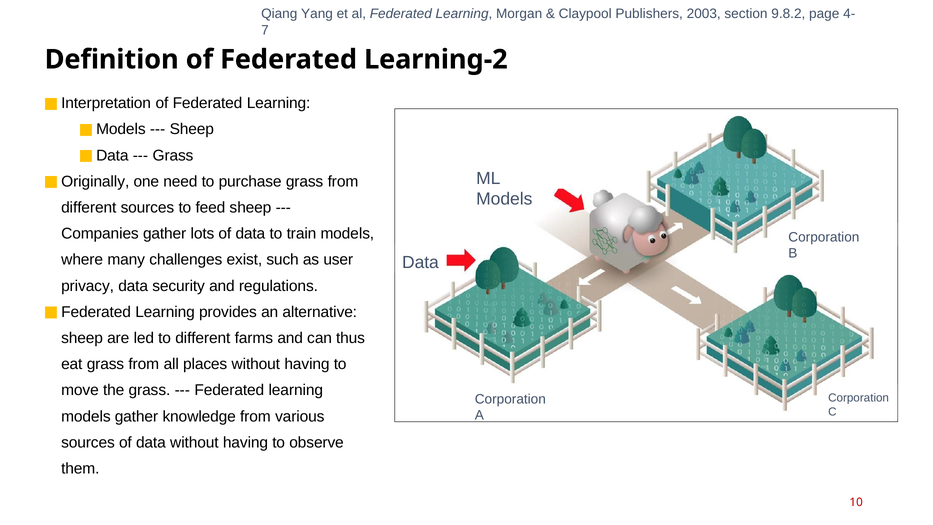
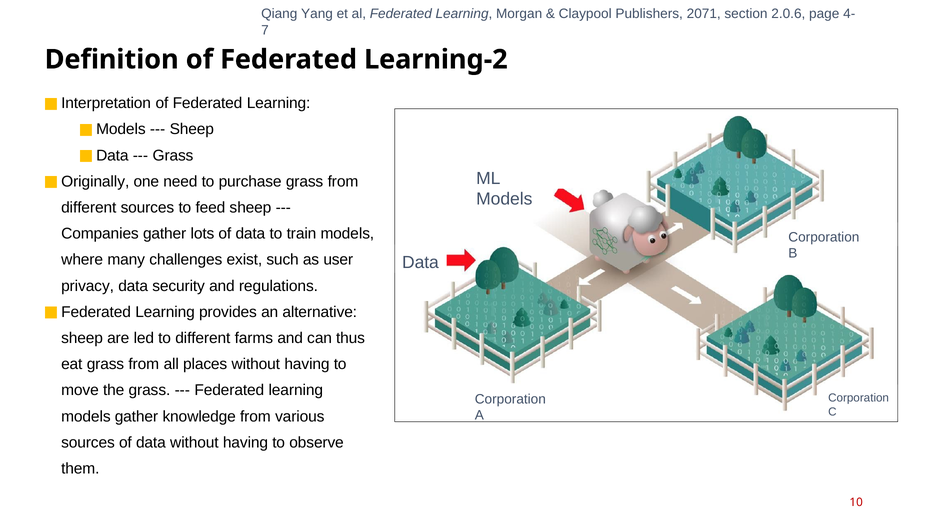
2003: 2003 -> 2071 (704, 14)
9.8.2: 9.8.2 -> 2.0.6 (788, 14)
